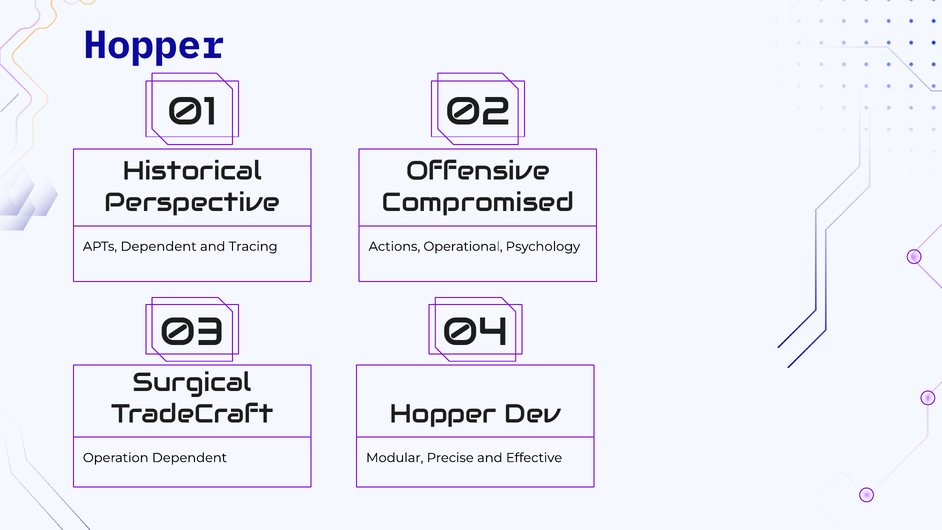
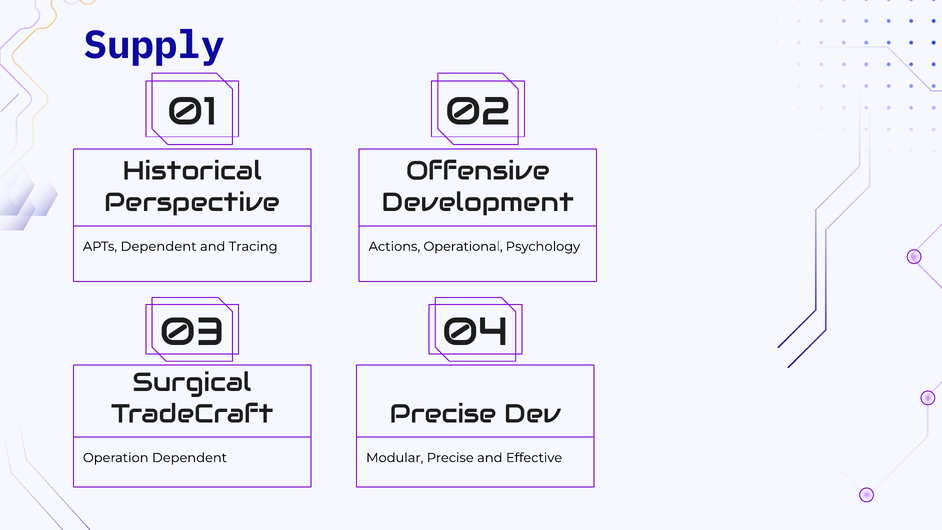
Hopper: Hopper -> Supply (154, 45)
Compromised: Compromised -> Development (478, 203)
Hopper: Hopper -> Precise (443, 414)
